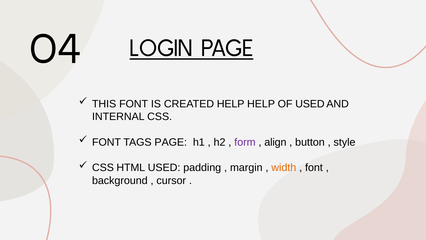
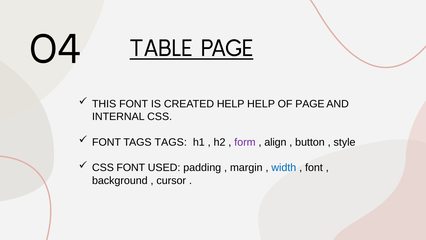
LOGIN: LOGIN -> TABLE (161, 48)
OF USED: USED -> PAGE (310, 104)
TAGS PAGE: PAGE -> TAGS (171, 142)
CSS HTML: HTML -> FONT (131, 168)
width colour: orange -> blue (284, 168)
